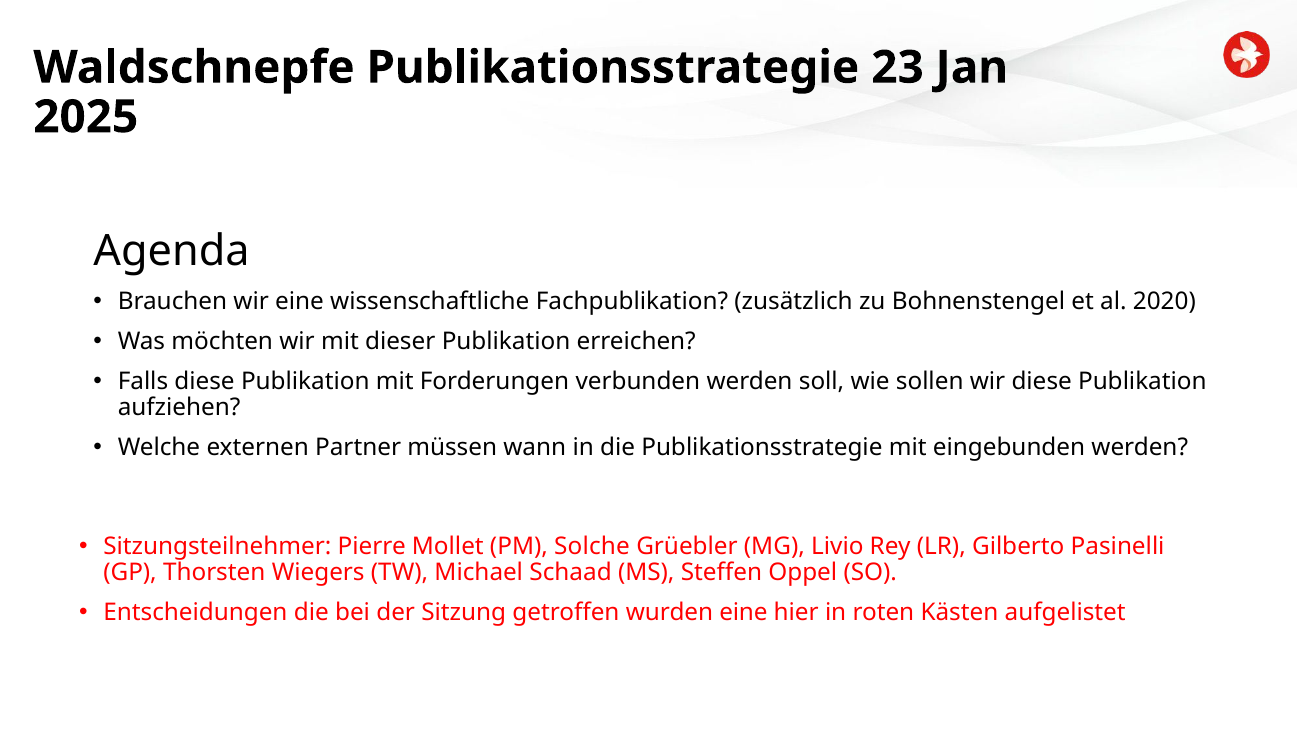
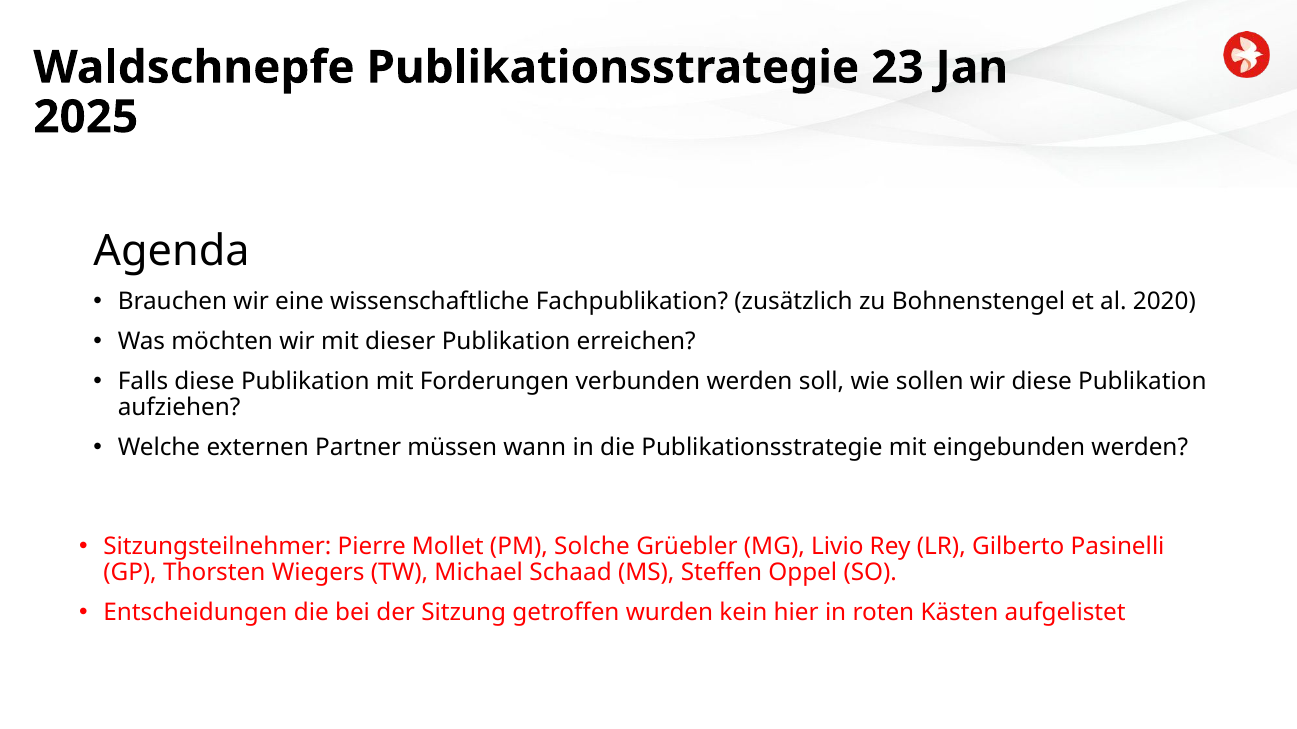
wurden eine: eine -> kein (743, 613)
